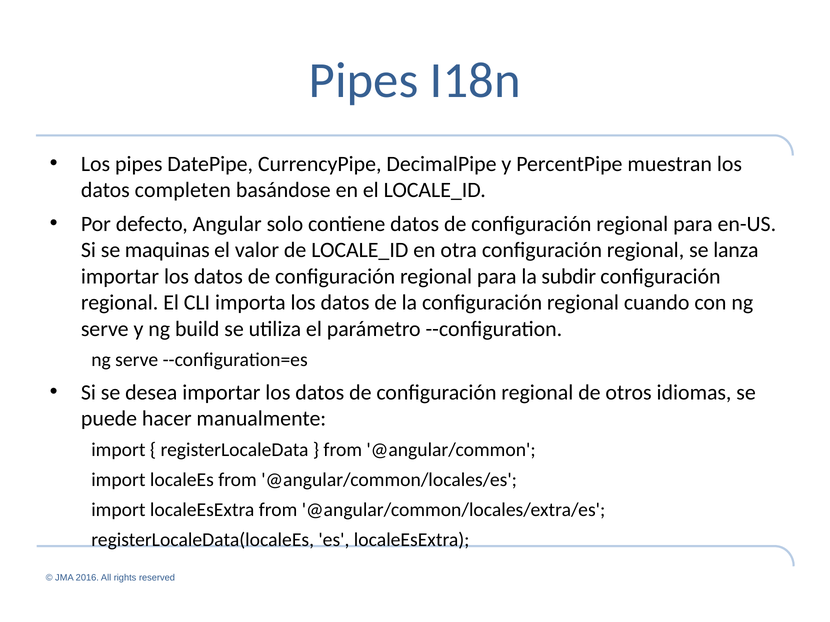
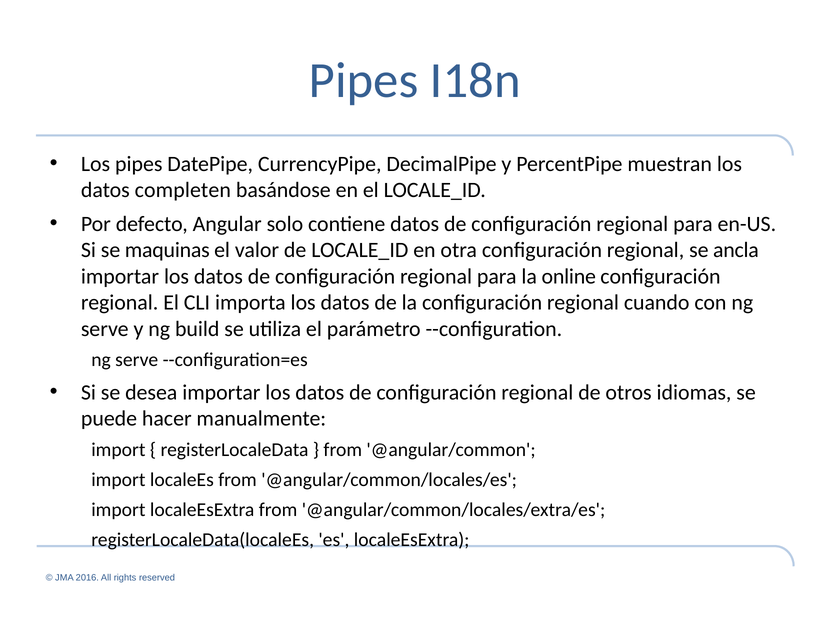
lanza: lanza -> ancla (736, 250)
subdir: subdir -> online (569, 277)
